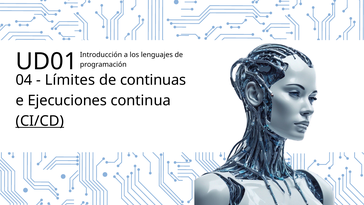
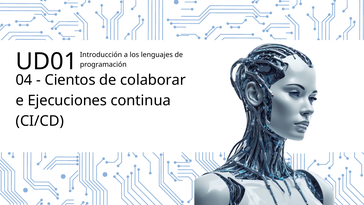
Límites: Límites -> Cientos (70, 80)
continuas: continuas -> colaborar (153, 80)
CI/CD underline: present -> none (40, 121)
